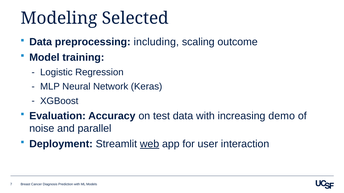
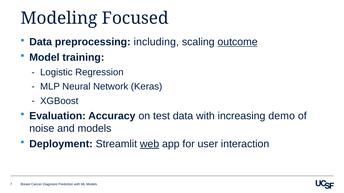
Selected: Selected -> Focused (135, 18)
outcome underline: none -> present (238, 42)
and parallel: parallel -> models (94, 129)
